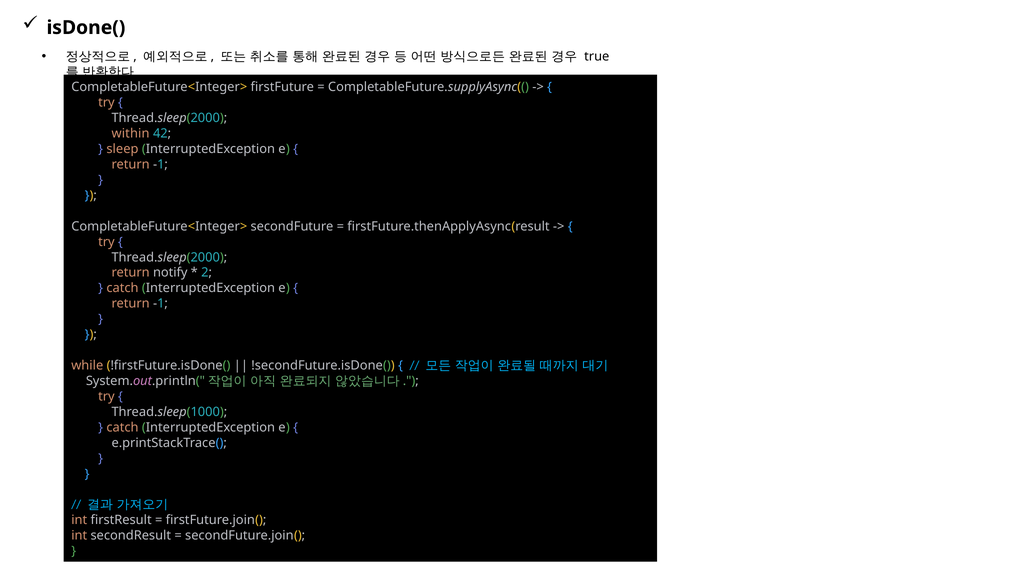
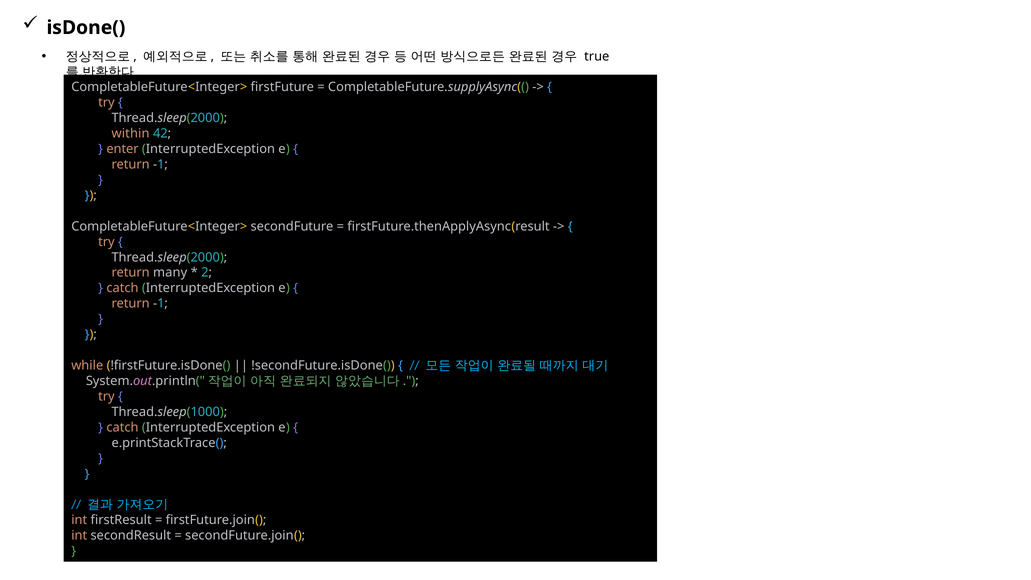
sleep: sleep -> enter (123, 149)
notify: notify -> many (170, 273)
